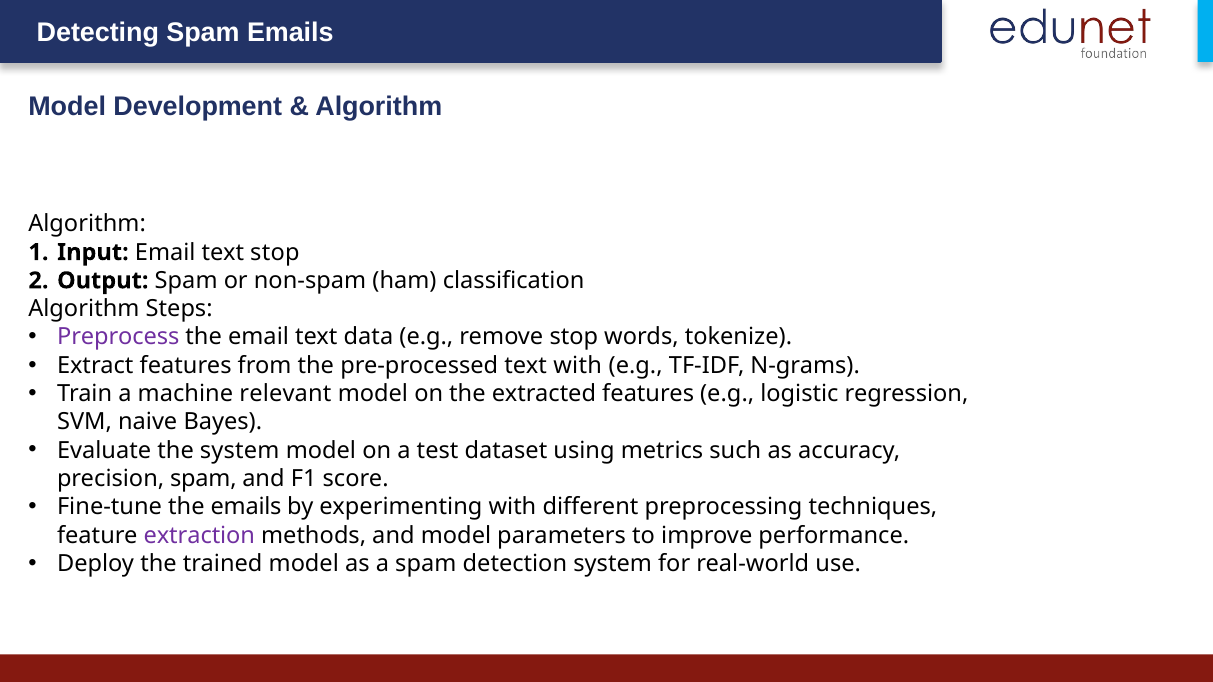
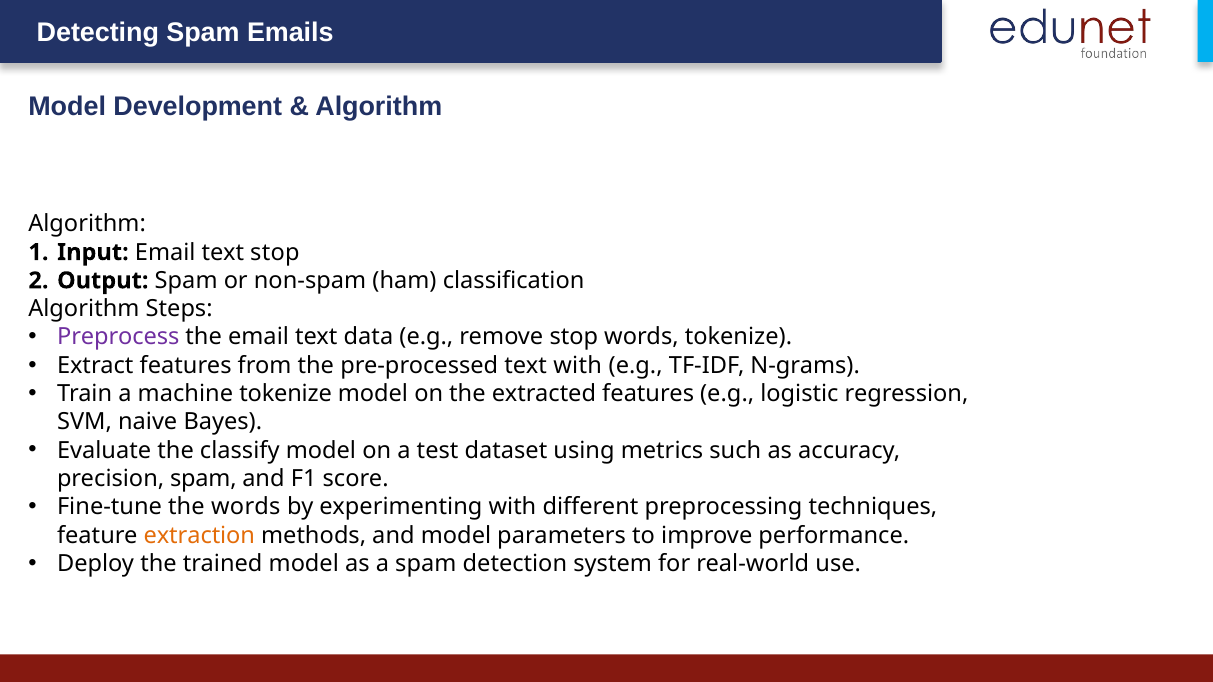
machine relevant: relevant -> tokenize (286, 394)
the system: system -> classify (240, 451)
the emails: emails -> words (246, 507)
extraction colour: purple -> orange (199, 536)
